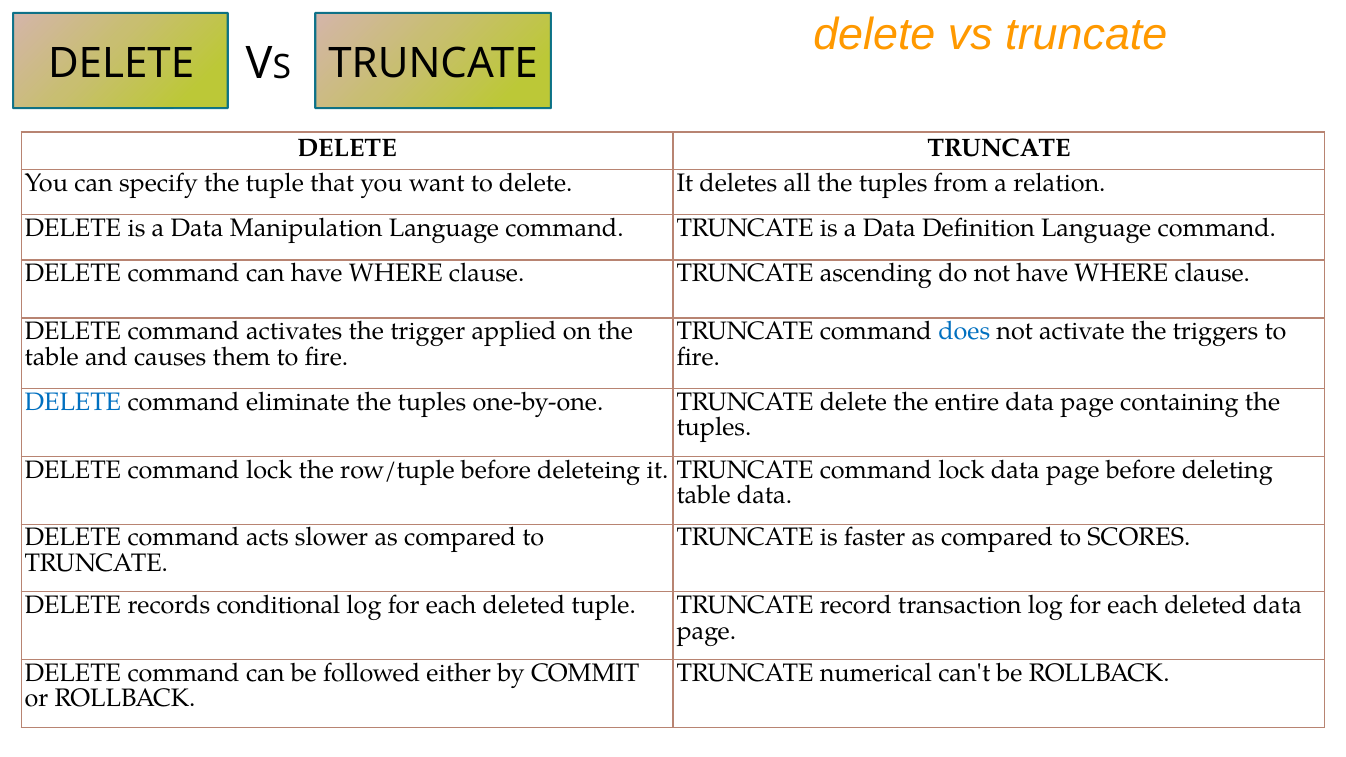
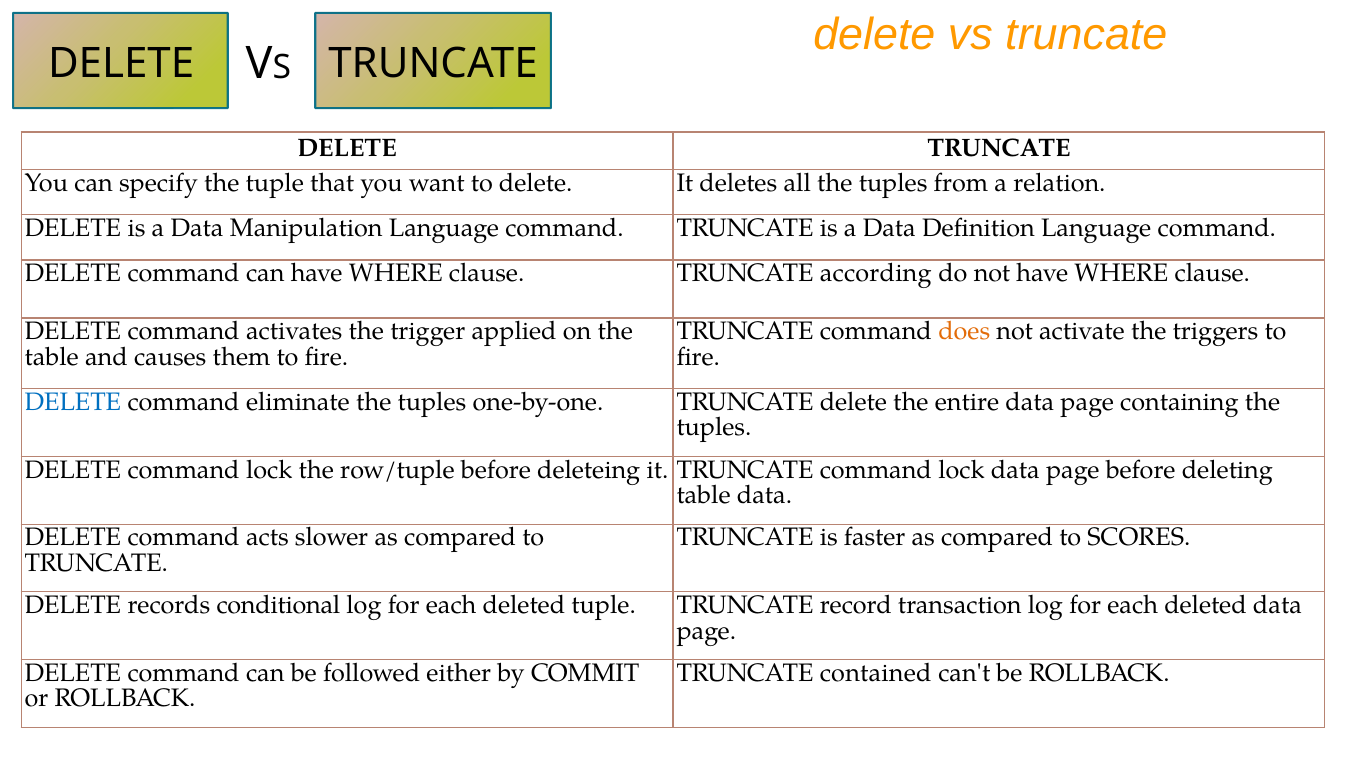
ascending: ascending -> according (876, 274)
does colour: blue -> orange (964, 332)
numerical: numerical -> contained (876, 673)
